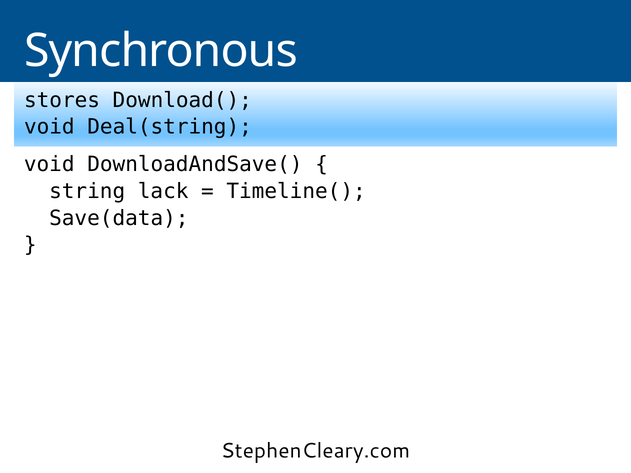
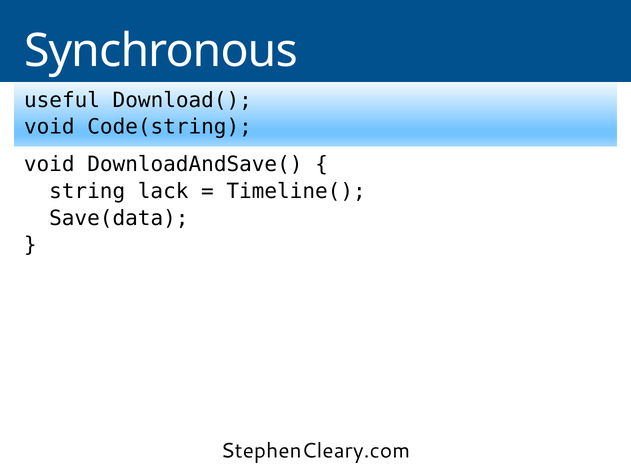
stores: stores -> useful (62, 100)
Deal(string: Deal(string -> Code(string (170, 127)
